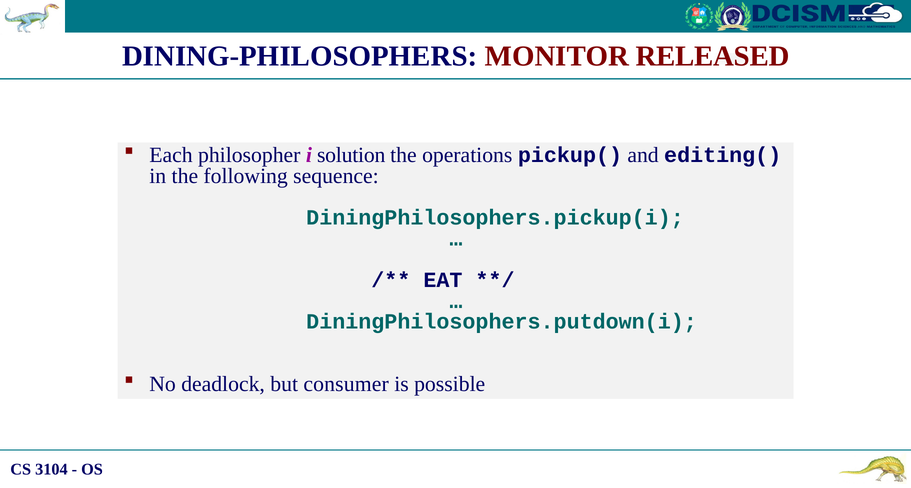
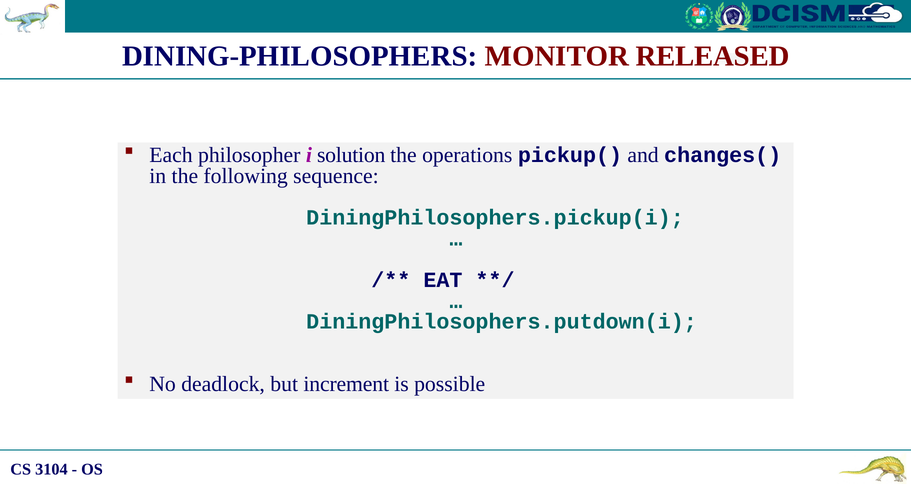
editing(: editing( -> changes( (723, 155)
consumer: consumer -> increment (346, 384)
